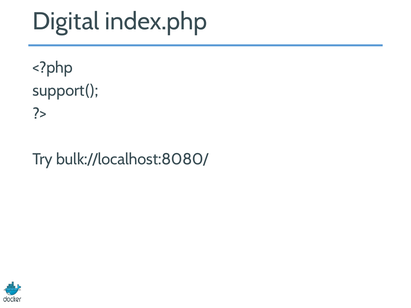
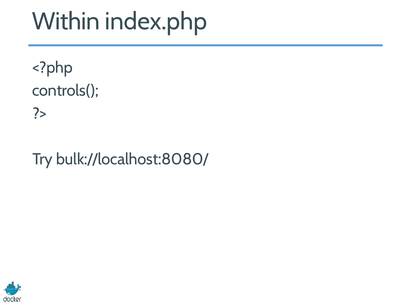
Digital: Digital -> Within (66, 21)
support(: support( -> controls( (65, 91)
